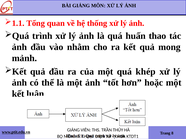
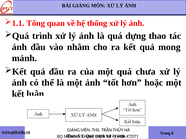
huấn: huấn -> dựng (136, 36)
khép: khép -> chưa (146, 72)
